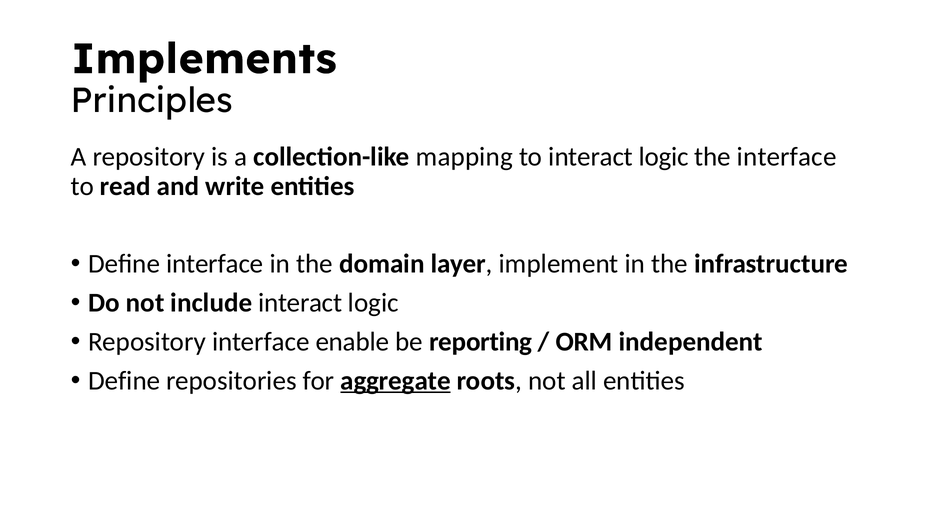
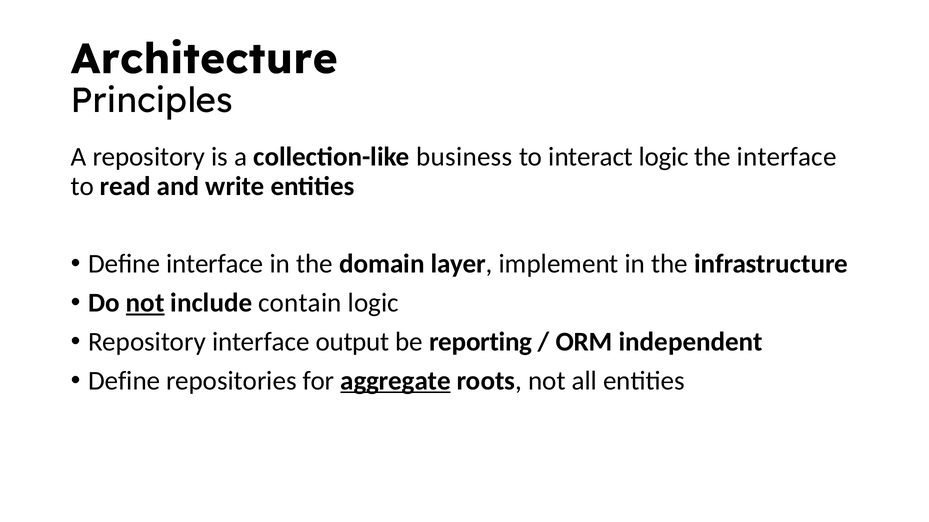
Implements: Implements -> Architecture (204, 59)
mapping: mapping -> business (464, 157)
not underline: none -> present (145, 303)
include interact: interact -> contain (300, 303)
enable: enable -> output (353, 342)
